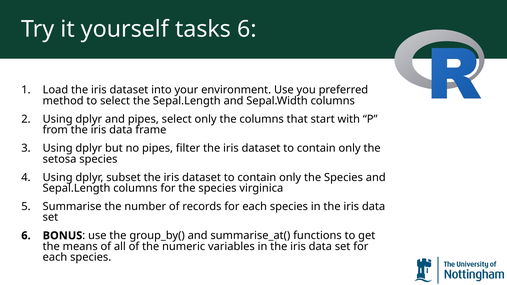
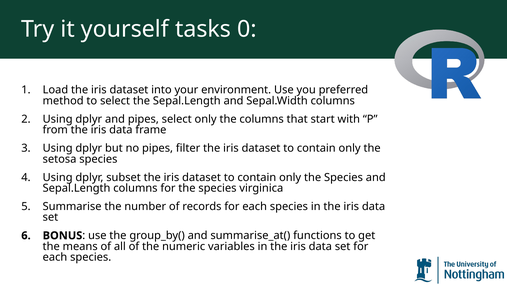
tasks 6: 6 -> 0 (247, 29)
